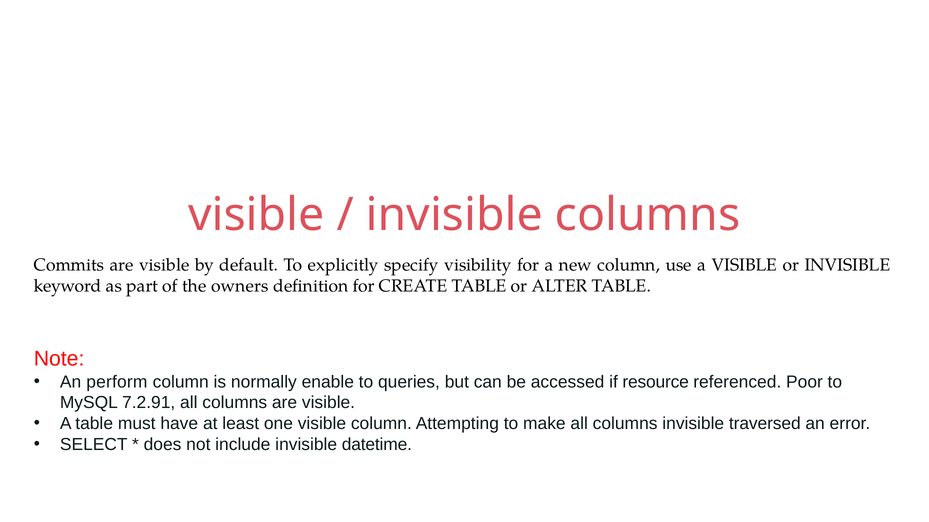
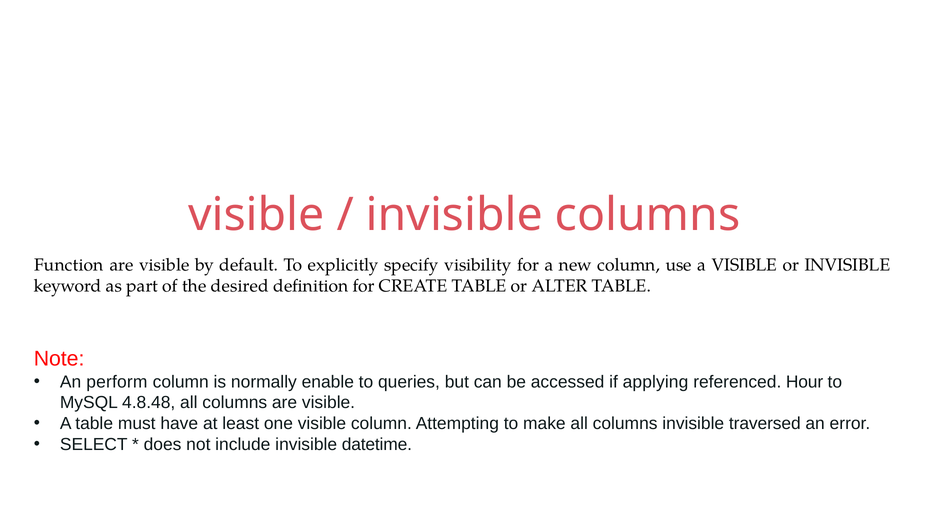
Commits: Commits -> Function (69, 265)
owners: owners -> desired (240, 286)
resource: resource -> applying (656, 382)
Poor: Poor -> Hour (805, 382)
7.2.91: 7.2.91 -> 4.8.48 (149, 403)
